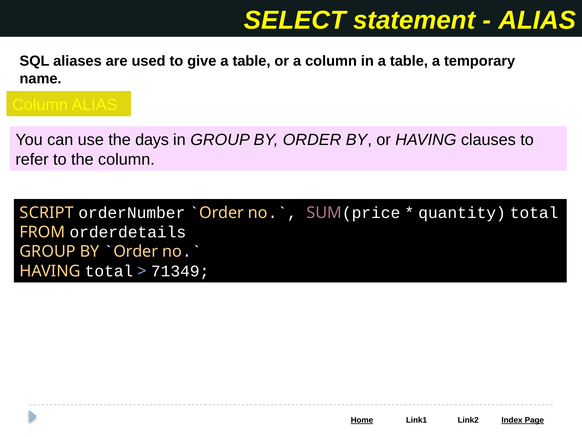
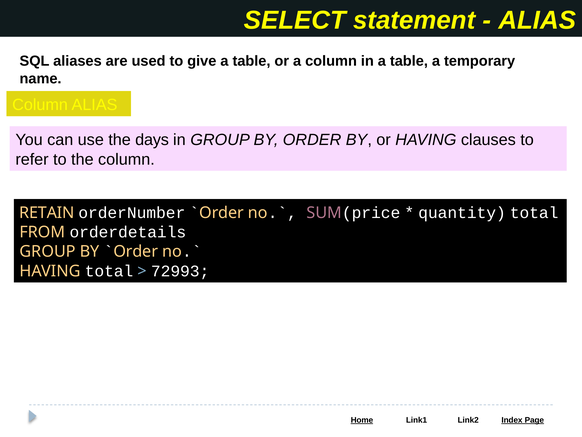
SCRIPT: SCRIPT -> RETAIN (47, 213)
71349: 71349 -> 72993 (180, 271)
